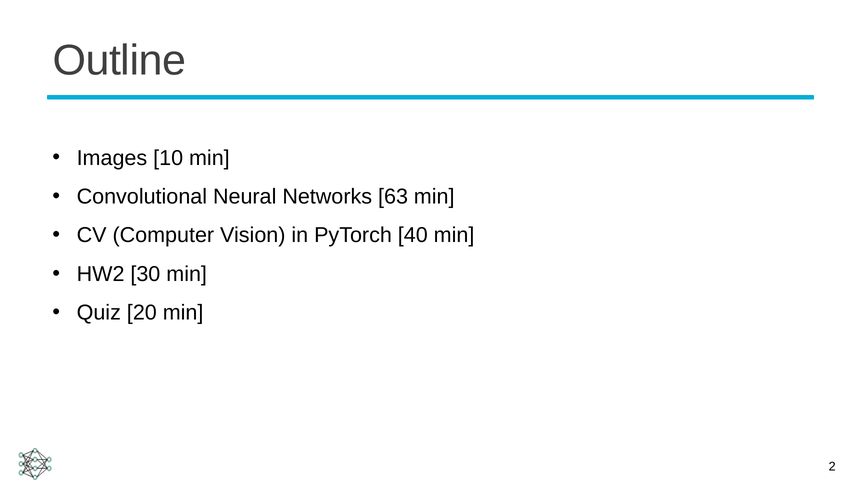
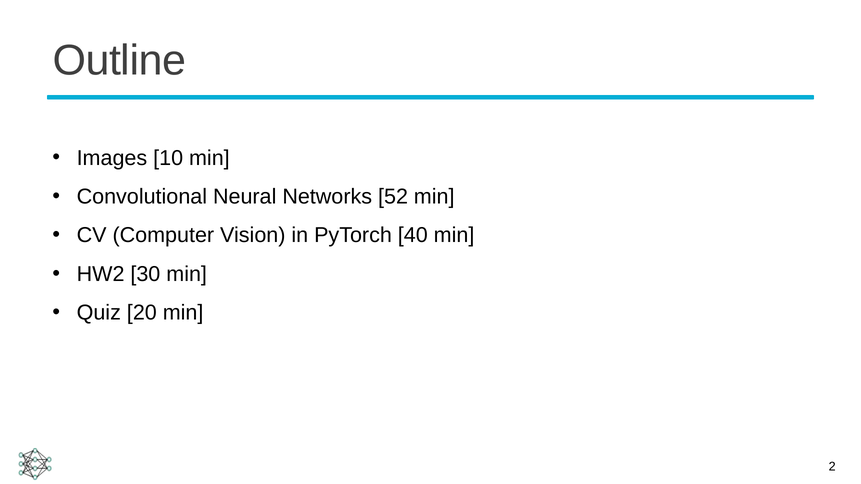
63: 63 -> 52 (393, 197)
